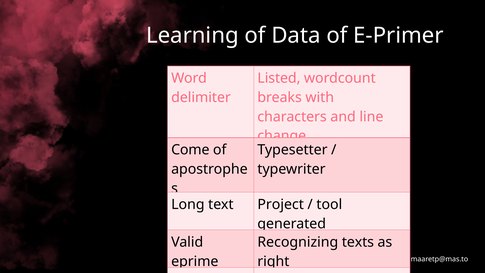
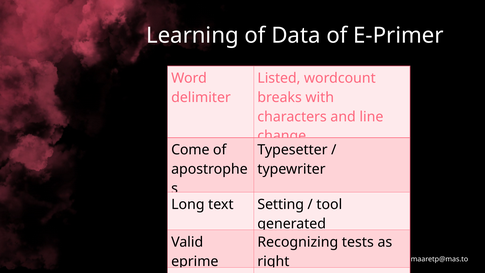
Project: Project -> Setting (281, 204)
texts: texts -> tests (358, 242)
